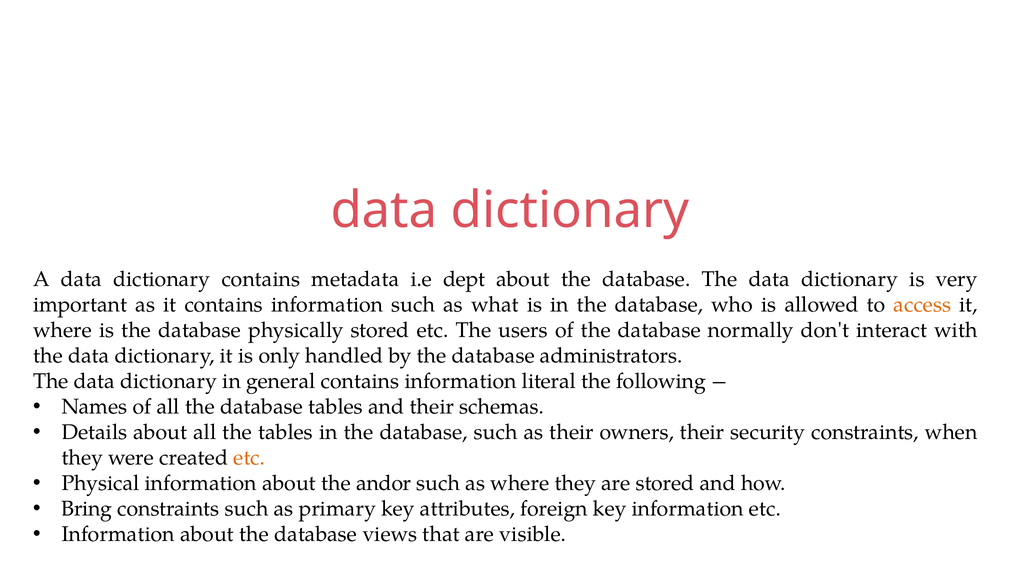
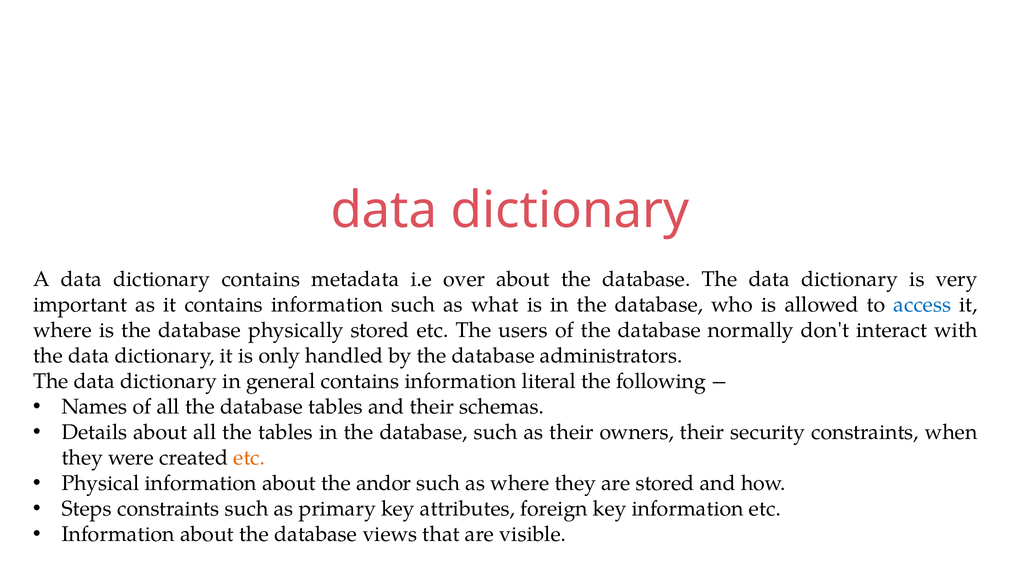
dept: dept -> over (464, 279)
access colour: orange -> blue (922, 304)
Bring: Bring -> Steps (87, 509)
